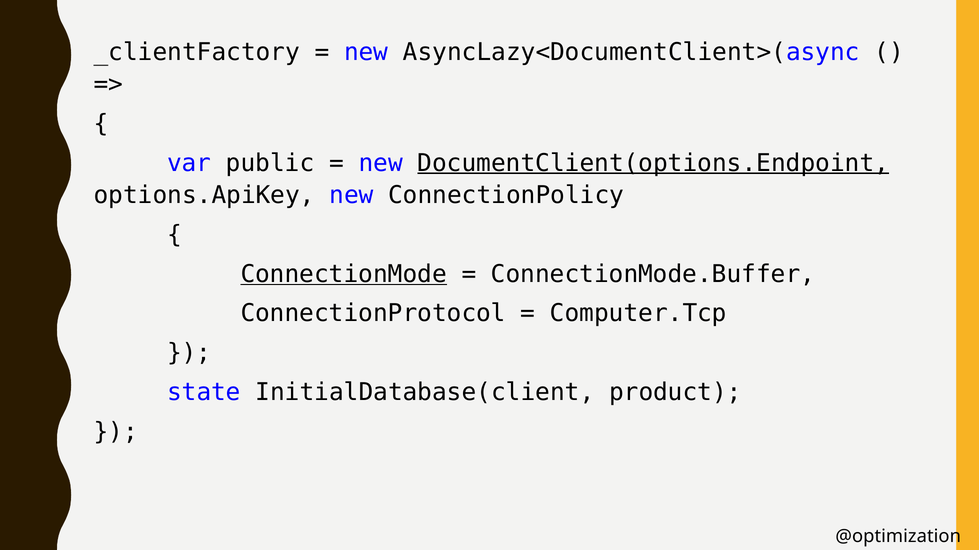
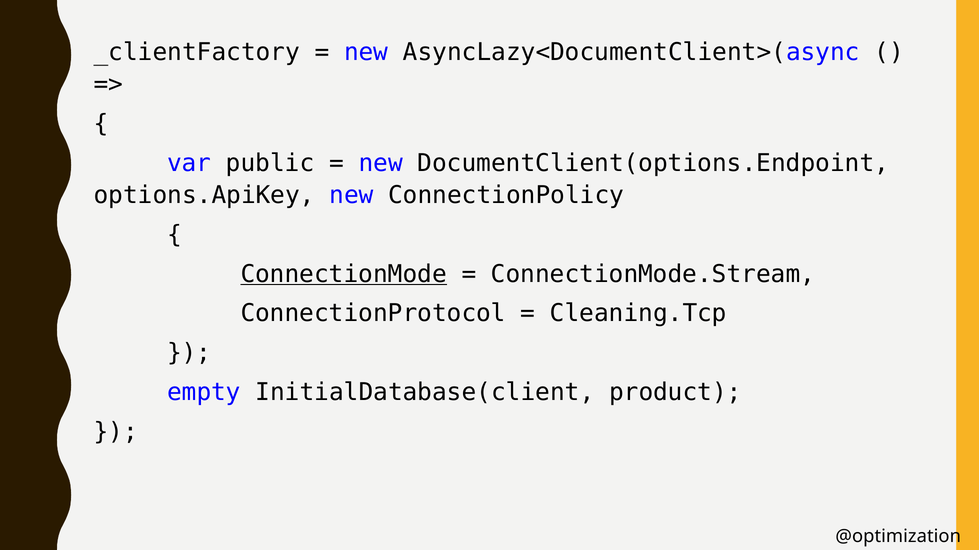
DocumentClient(options.Endpoint underline: present -> none (653, 163)
ConnectionMode.Buffer: ConnectionMode.Buffer -> ConnectionMode.Stream (653, 274)
Computer.Tcp: Computer.Tcp -> Cleaning.Tcp (638, 314)
state: state -> empty (204, 393)
